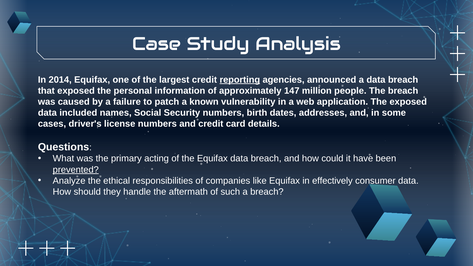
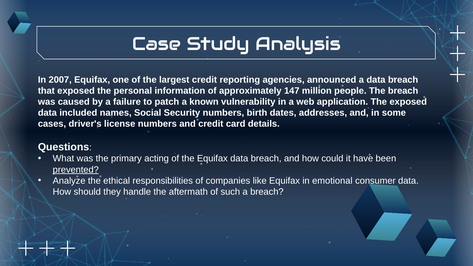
2014: 2014 -> 2007 (60, 80)
reporting underline: present -> none (240, 80)
effectively: effectively -> emotional (332, 181)
